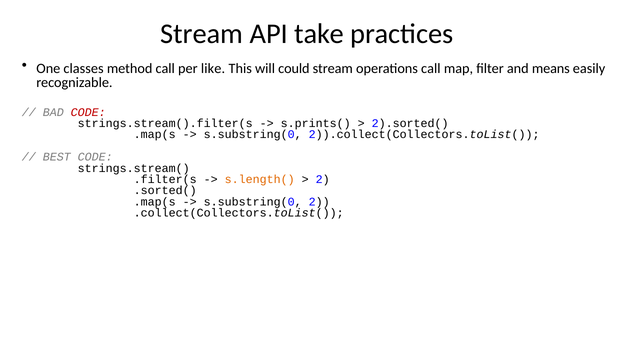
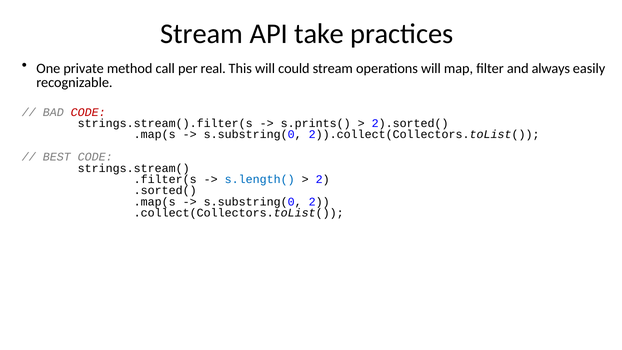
classes: classes -> private (84, 69)
like: like -> real (213, 69)
operations call: call -> will (431, 69)
means: means -> always (551, 69)
s.length( colour: orange -> blue (260, 179)
